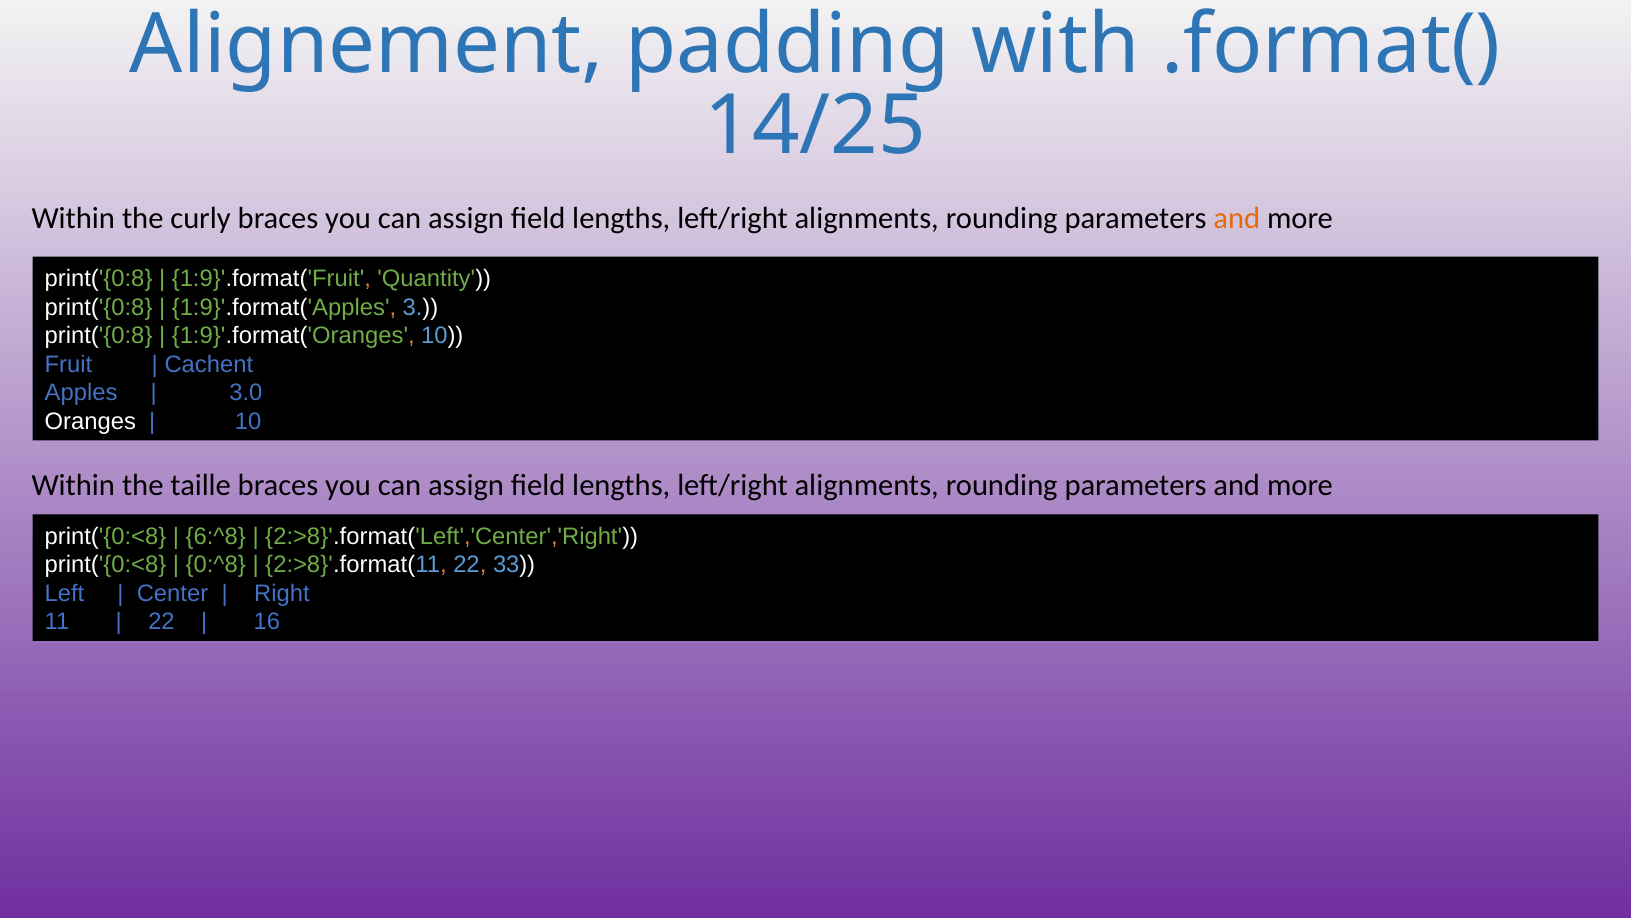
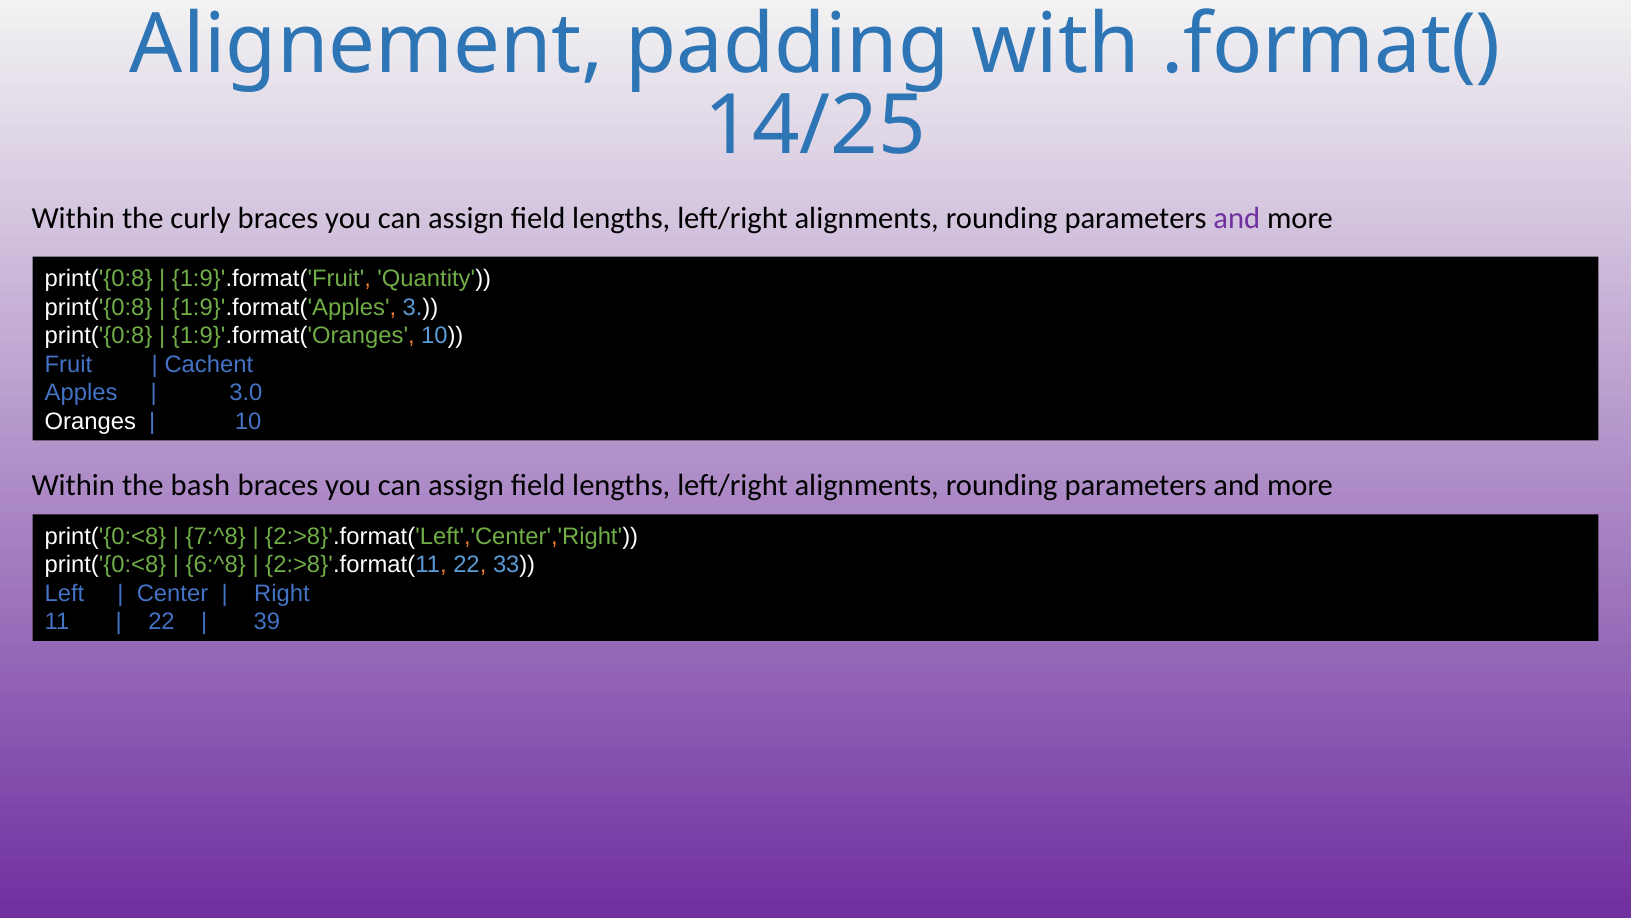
and colour: orange -> purple (1237, 218)
taille: taille -> bash (200, 485)
6:^8: 6:^8 -> 7:^8 (216, 536)
0:^8: 0:^8 -> 6:^8 (216, 565)
16: 16 -> 39 (267, 622)
